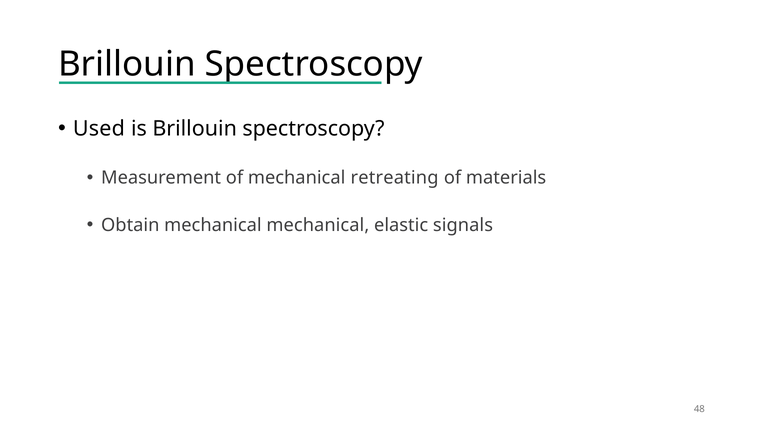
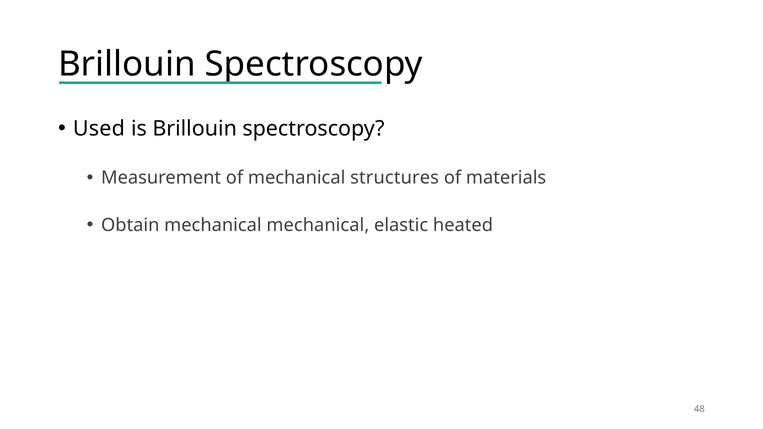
retreating: retreating -> structures (395, 178)
signals: signals -> heated (463, 225)
